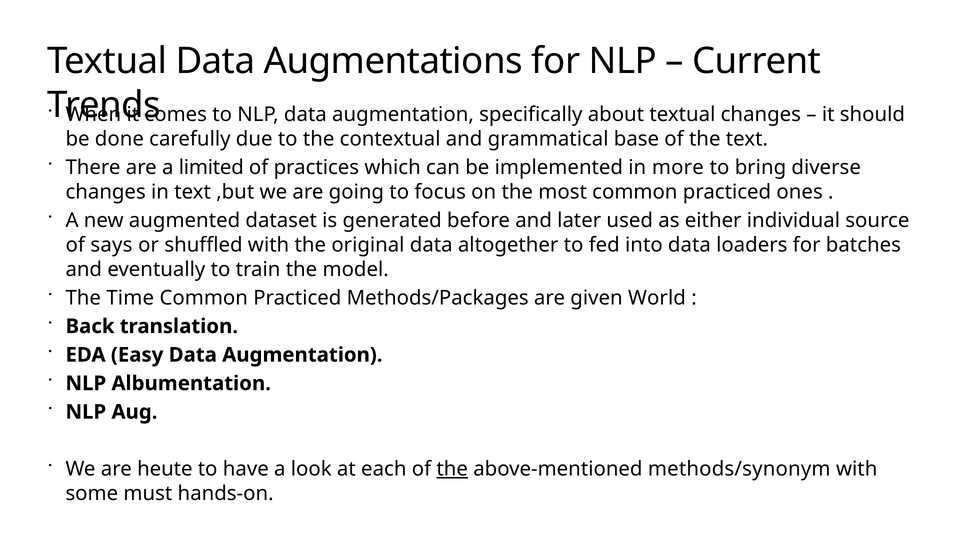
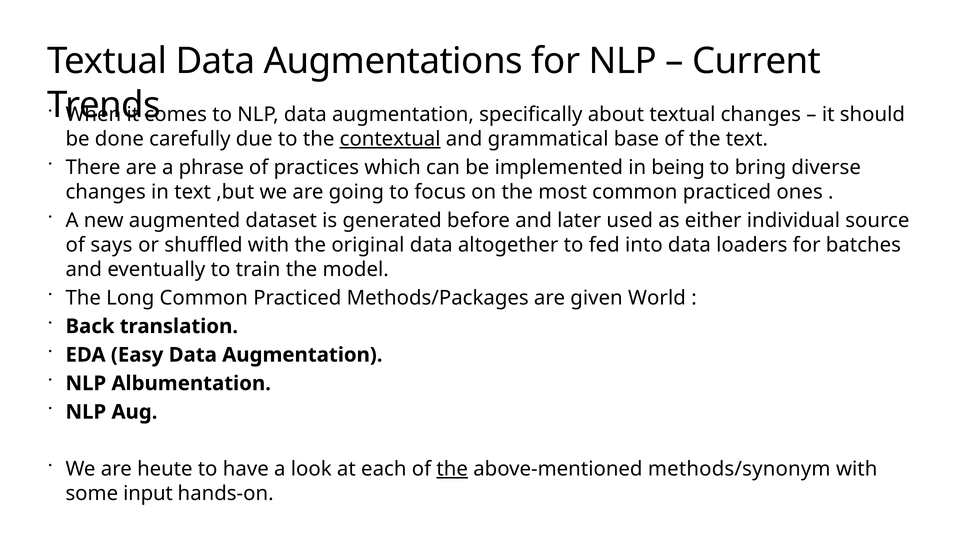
contextual underline: none -> present (390, 139)
limited: limited -> phrase (211, 167)
more: more -> being (678, 167)
Time: Time -> Long (130, 298)
must: must -> input (148, 494)
